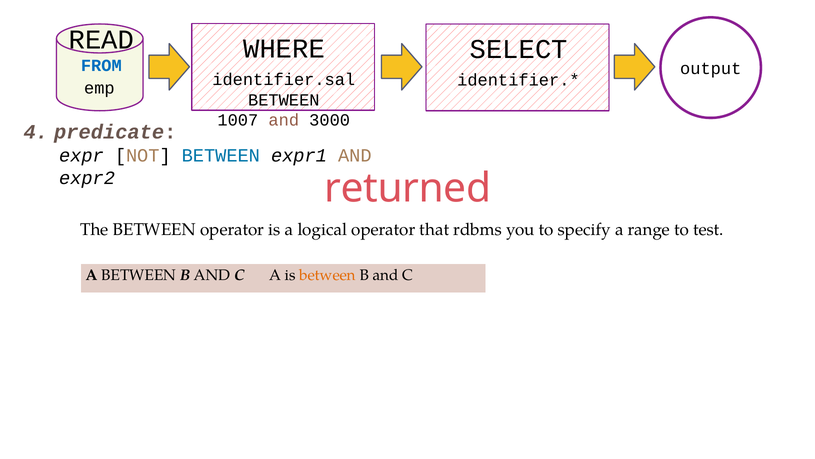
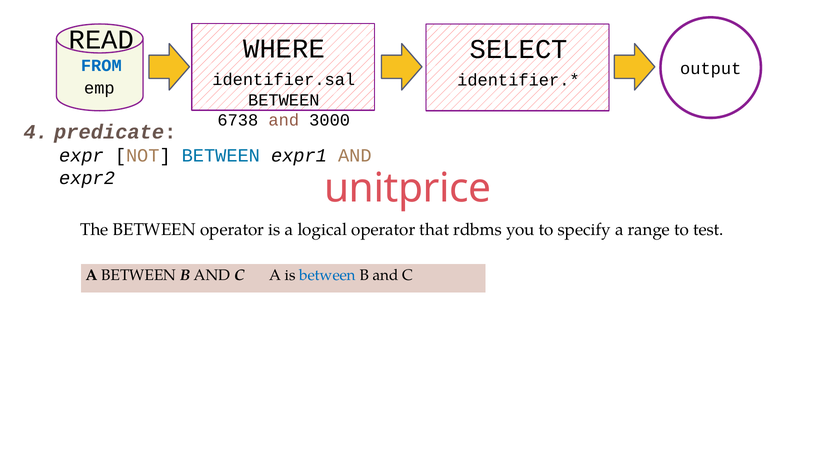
1007: 1007 -> 6738 (238, 120)
returned: returned -> unitprice (408, 188)
between colour: orange -> blue (328, 275)
